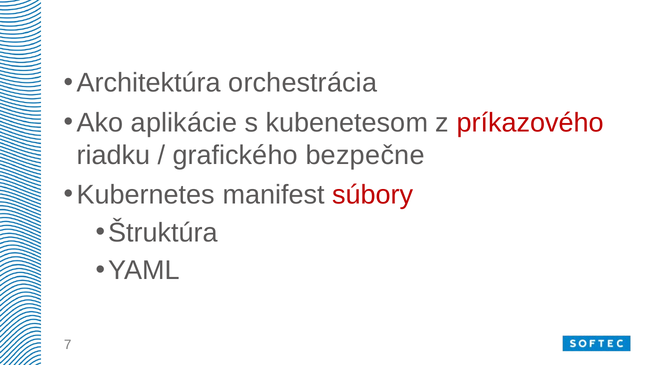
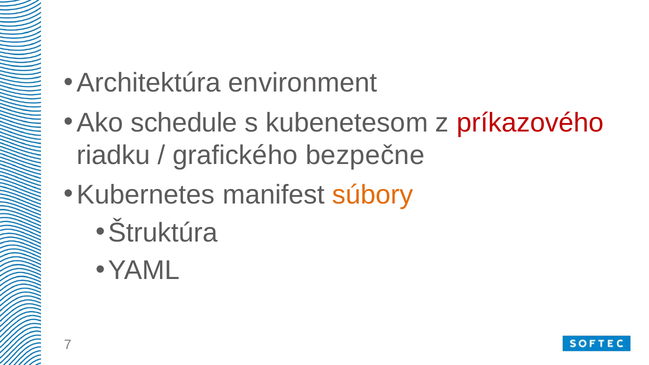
orchestrácia: orchestrácia -> environment (303, 83)
aplikácie: aplikácie -> schedule (184, 123)
súbory colour: red -> orange (373, 195)
